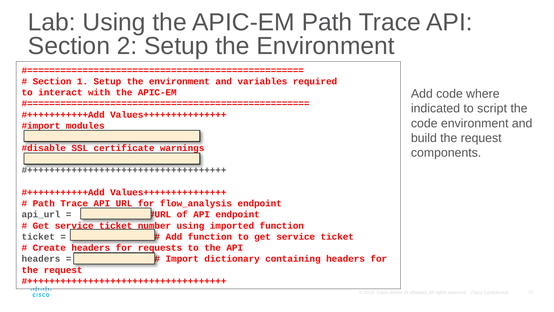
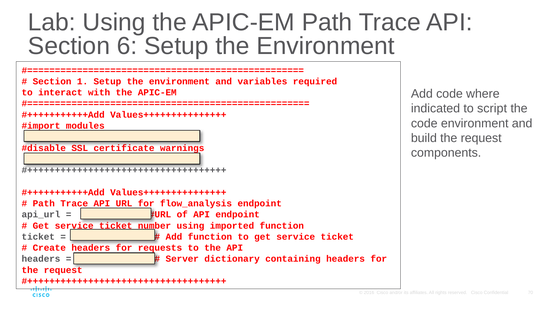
2: 2 -> 6 (127, 46)
Import: Import -> Server (182, 259)
